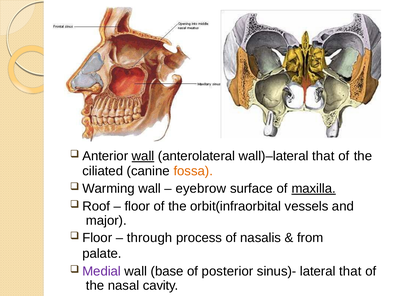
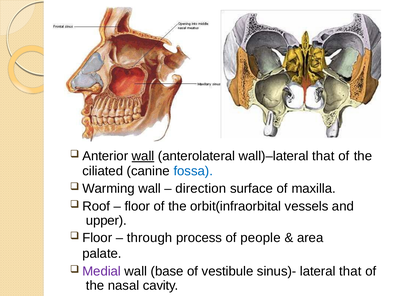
fossa colour: orange -> blue (193, 171)
eyebrow: eyebrow -> direction (201, 189)
maxilla underline: present -> none (314, 189)
major: major -> upper (106, 221)
nasalis: nasalis -> people (261, 238)
from: from -> area (310, 238)
posterior: posterior -> vestibule (228, 272)
